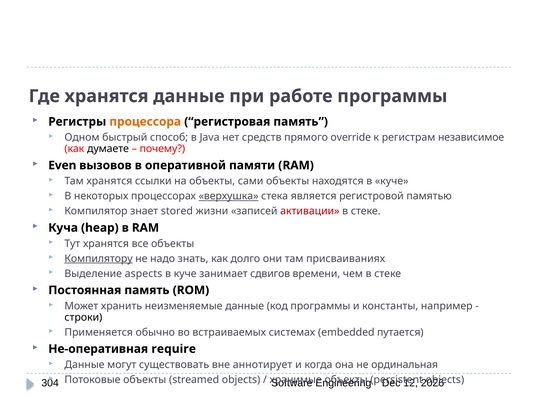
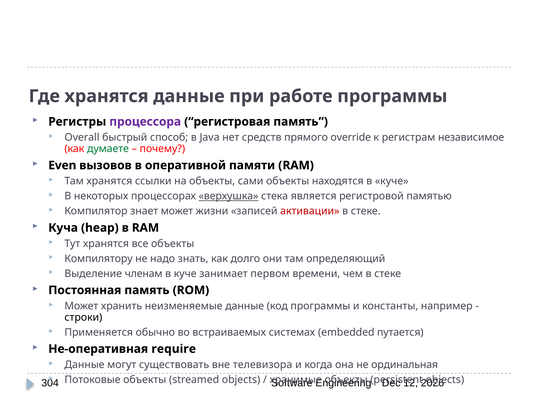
процессора colour: orange -> purple (145, 122)
Одном: Одном -> Overall (82, 138)
думаете colour: black -> green (108, 149)
знает stored: stored -> может (177, 211)
Компилятору underline: present -> none (99, 259)
присваиваниях: присваиваниях -> определяющий (346, 259)
aspects: aspects -> членам (144, 274)
сдвигов: сдвигов -> первом (270, 274)
аннотирует: аннотирует -> телевизора (263, 365)
